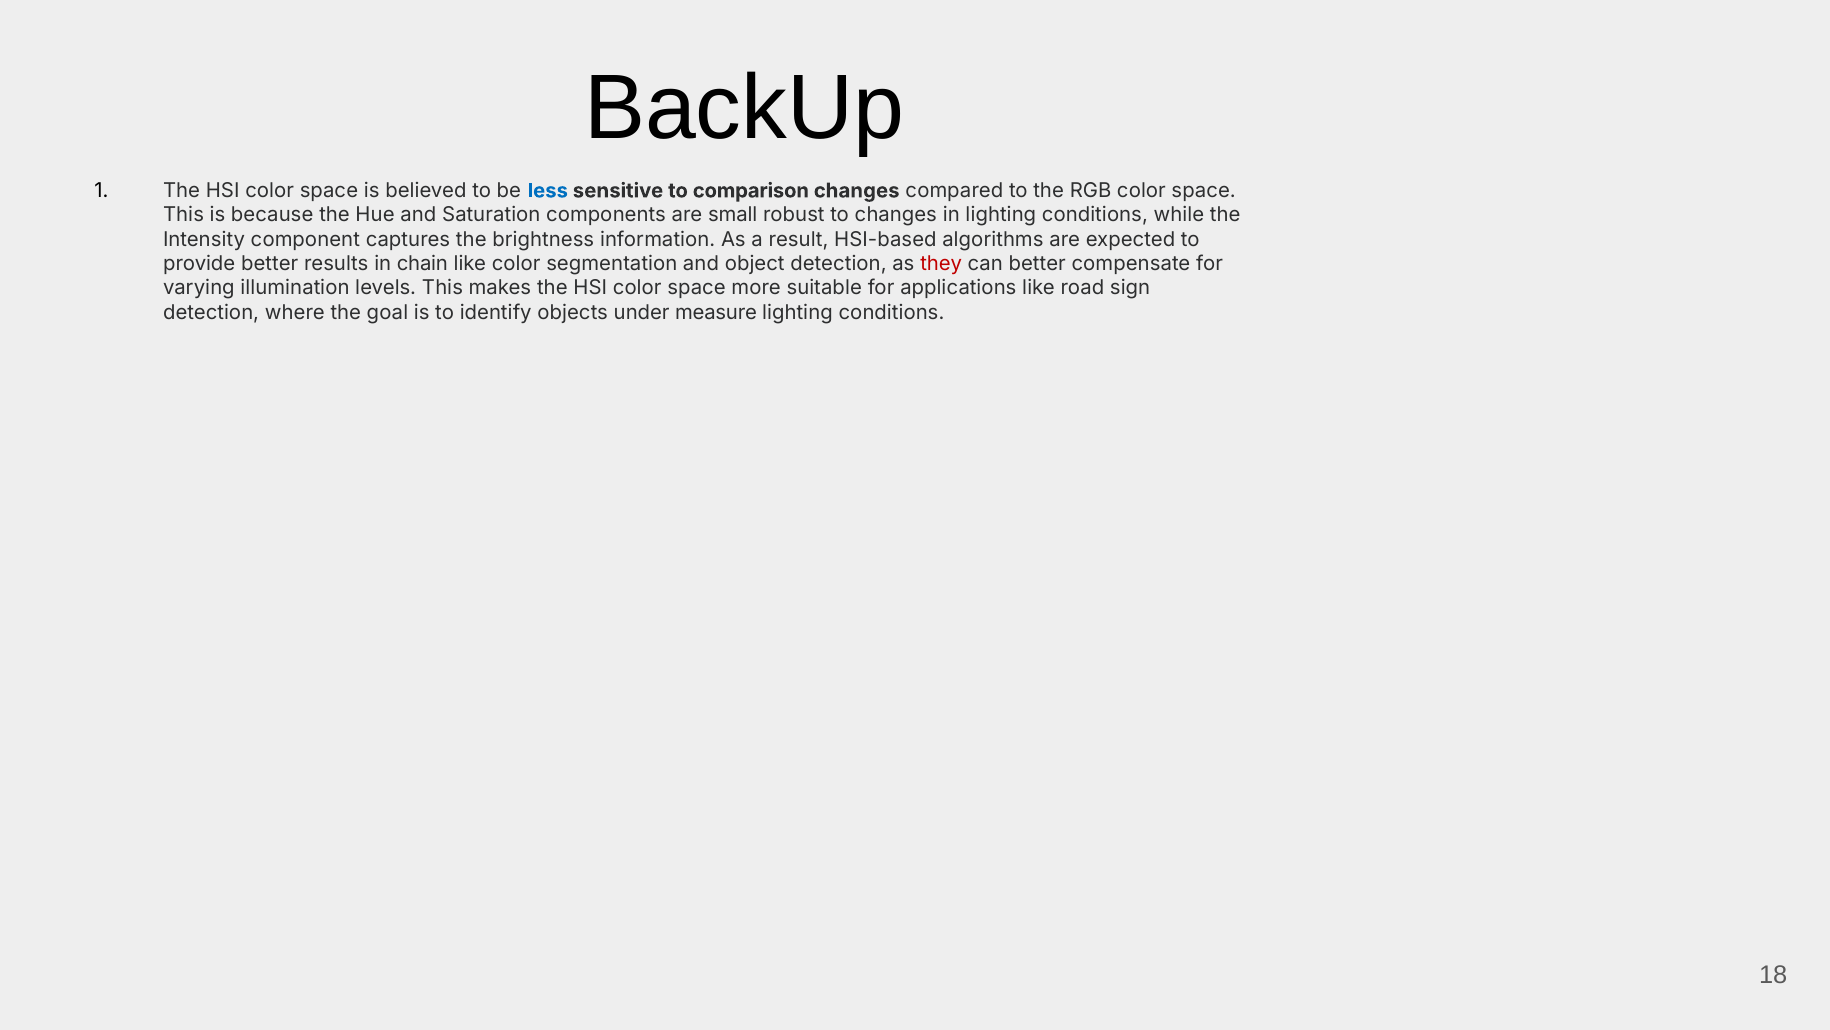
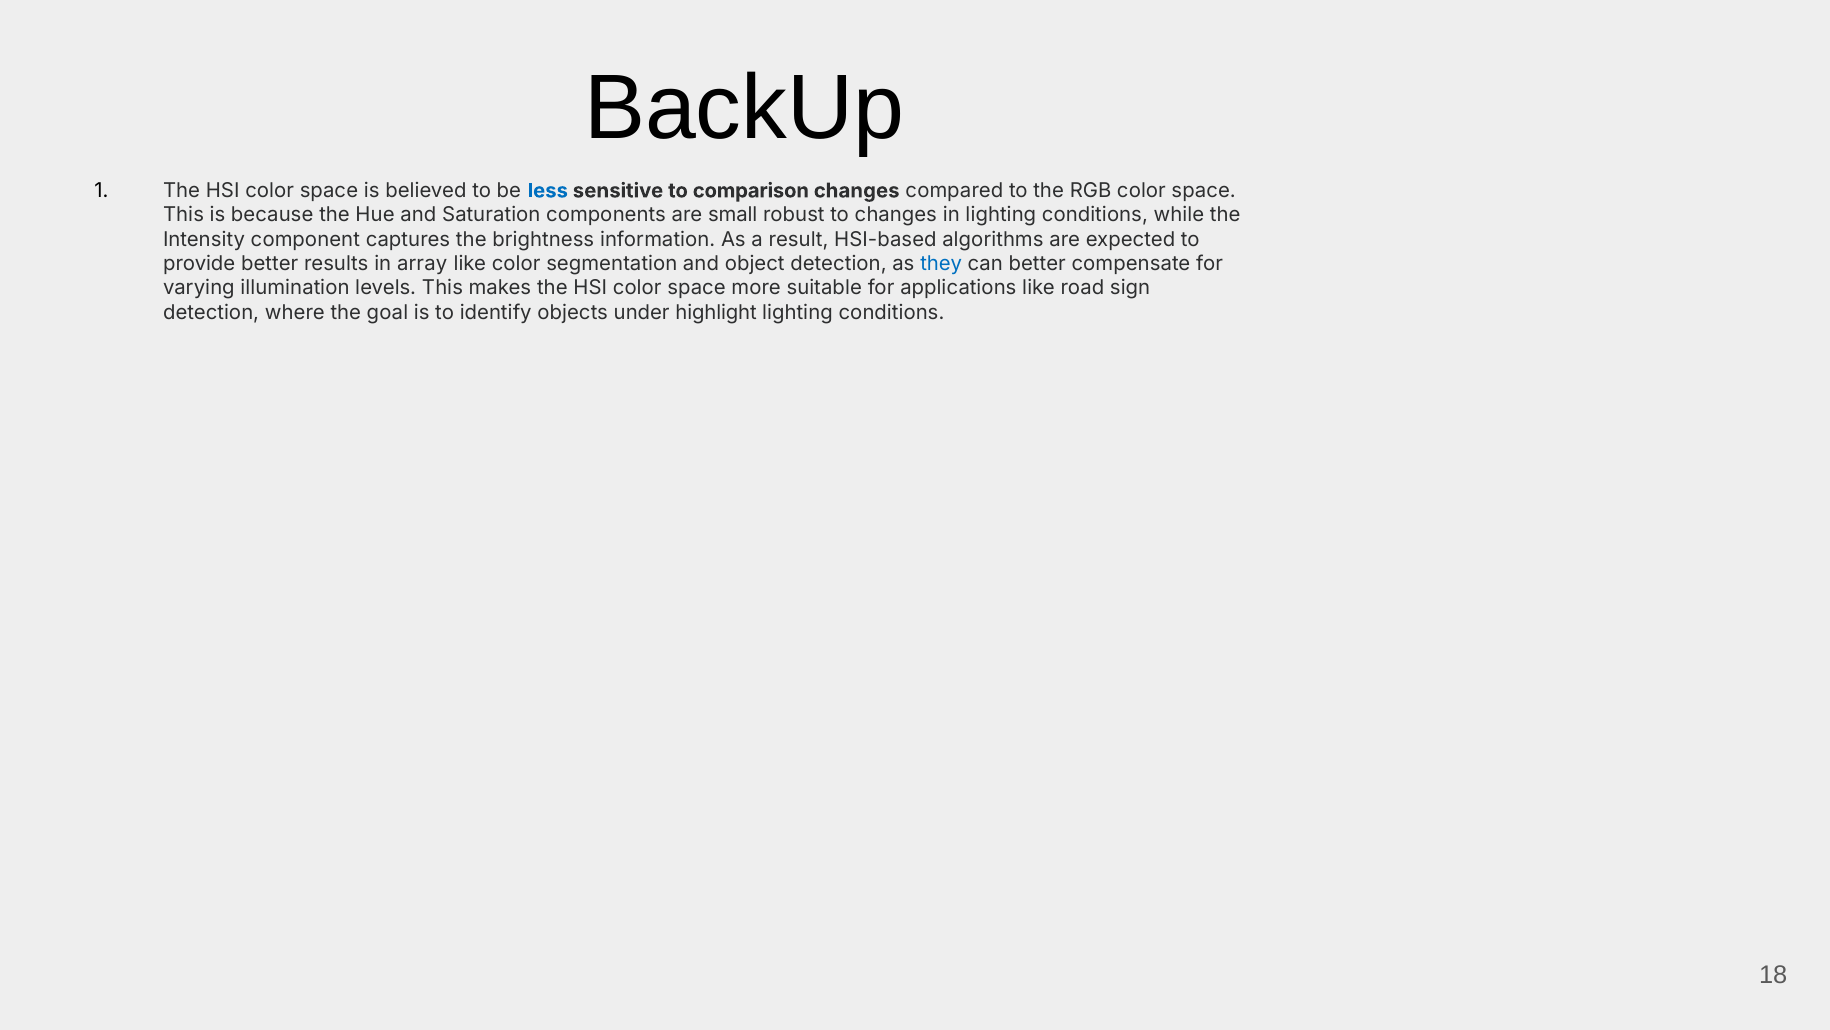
chain: chain -> array (422, 264)
they colour: red -> blue (941, 264)
measure: measure -> highlight (716, 312)
